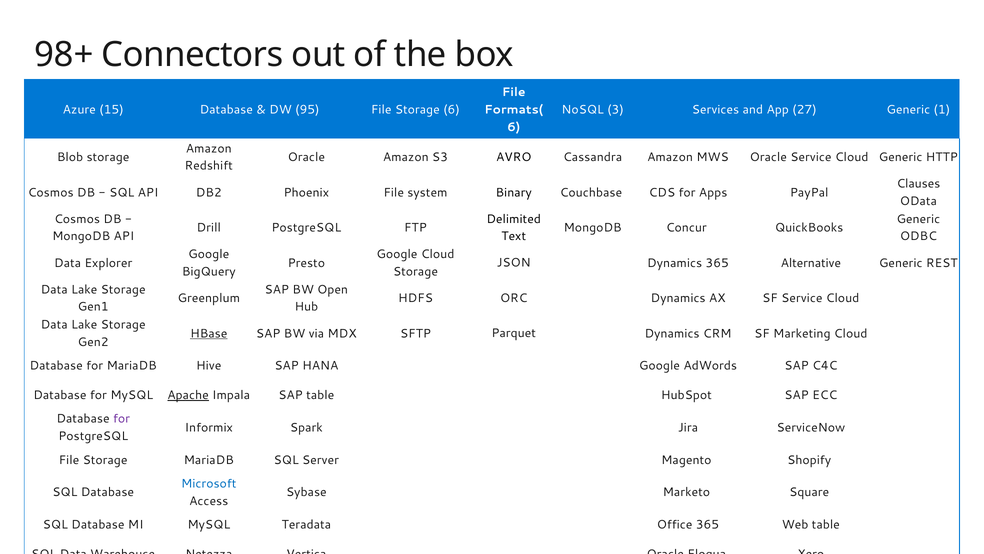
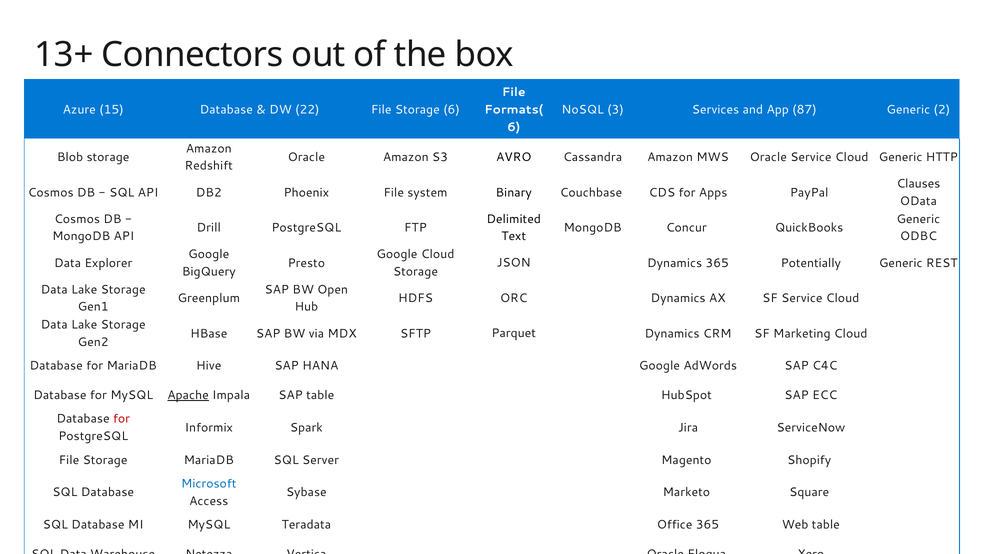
98+: 98+ -> 13+ (64, 55)
95: 95 -> 22 (307, 110)
27: 27 -> 87 (804, 110)
1: 1 -> 2 (942, 110)
Alternative: Alternative -> Potentially (811, 263)
HBase underline: present -> none (209, 333)
for colour: purple -> red (122, 419)
